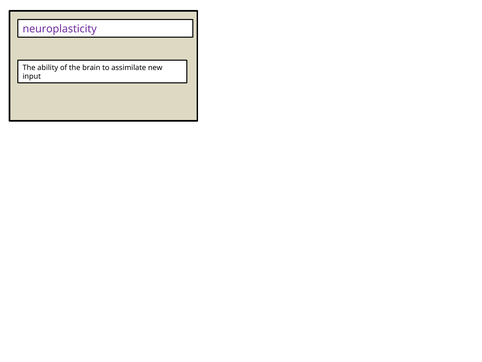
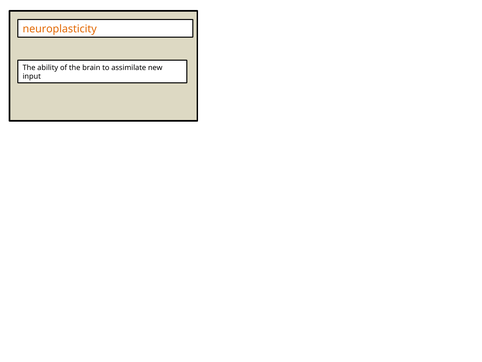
neuroplasticity colour: purple -> orange (60, 29)
